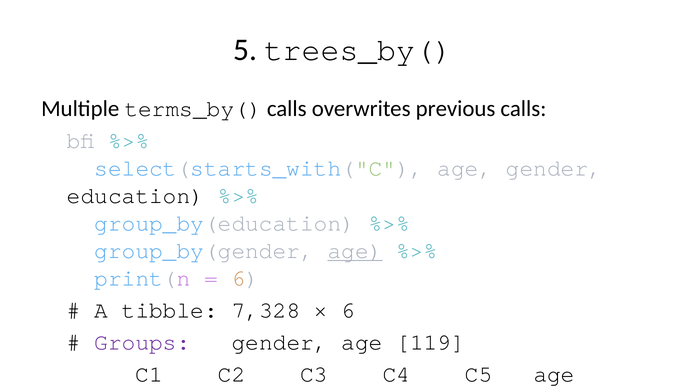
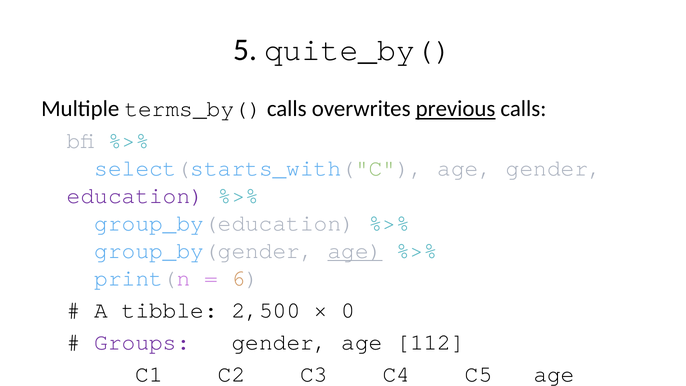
trees_by(: trees_by( -> quite_by( (358, 50)
previous underline: none -> present (456, 109)
education colour: black -> purple (136, 196)
7,328: 7,328 -> 2,500 (266, 310)
6: 6 -> 0 (348, 310)
119: 119 -> 112 (431, 342)
